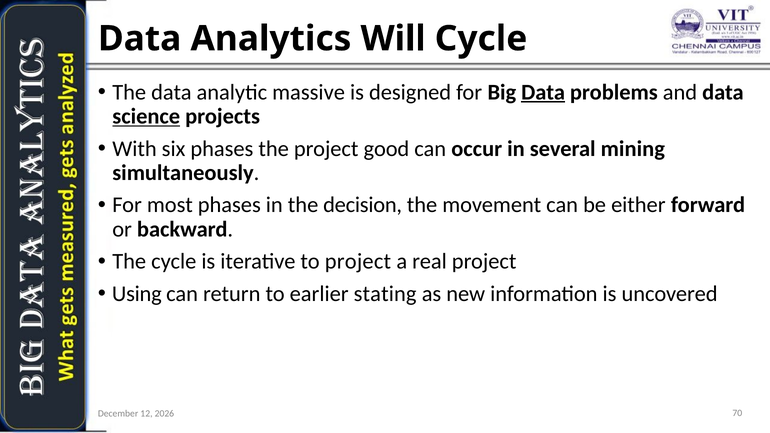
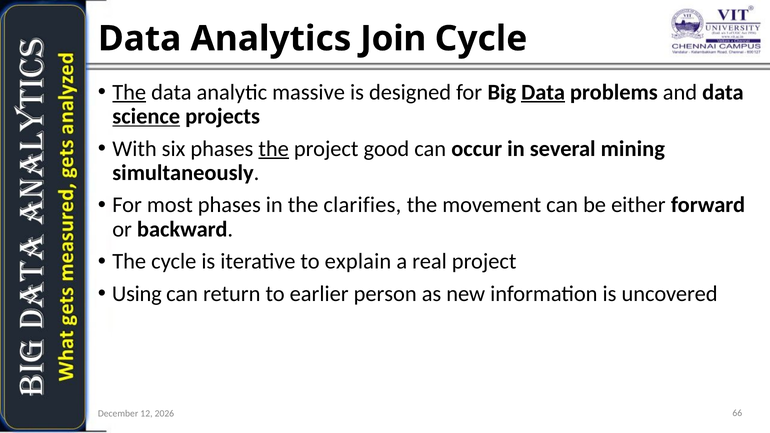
Will: Will -> Join (393, 39)
The underline: none -> present (129, 92)
the underline: none -> present (274, 149)
decision: decision -> clarifies (362, 205)
to project: project -> explain (358, 262)
stating: stating -> person (385, 294)
70: 70 -> 66 (737, 413)
